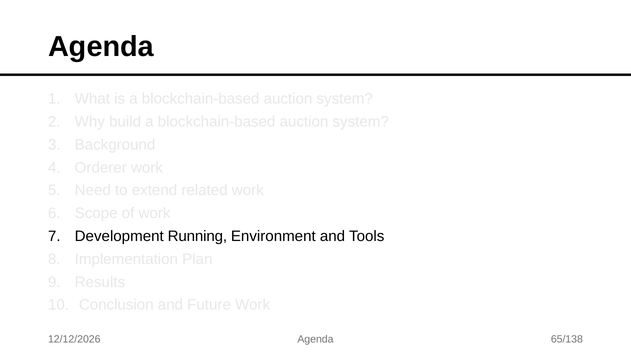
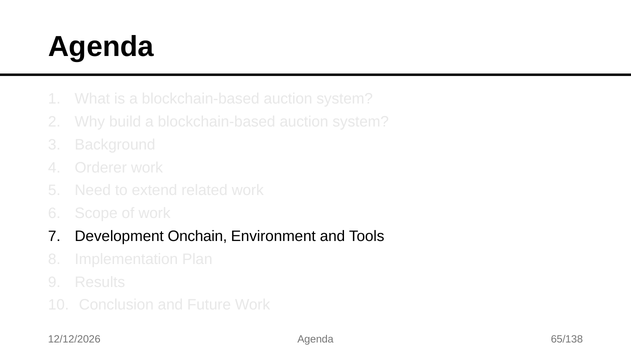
Running: Running -> Onchain (197, 236)
